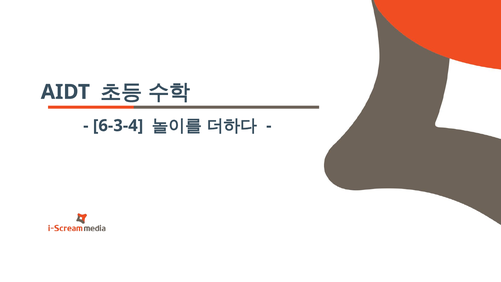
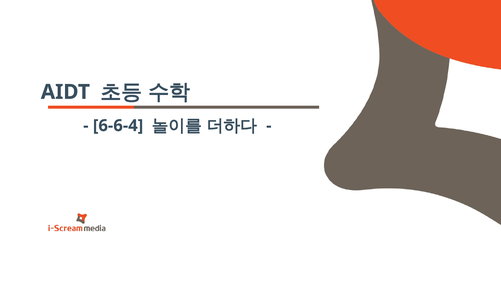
6-3-4: 6-3-4 -> 6-6-4 (118, 126)
